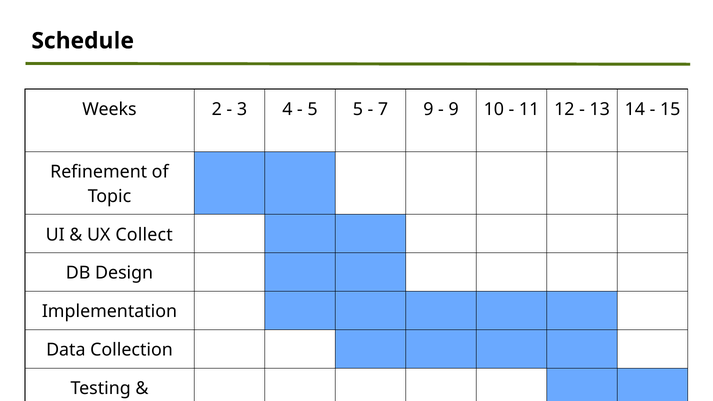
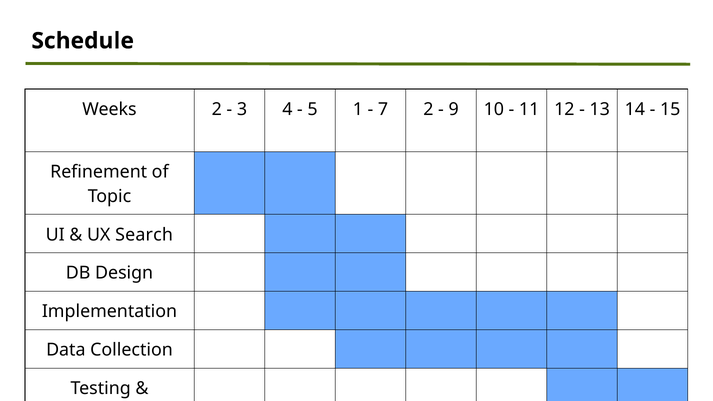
5 5: 5 -> 1 (358, 109)
7 9: 9 -> 2 (428, 109)
Collect: Collect -> Search (144, 235)
